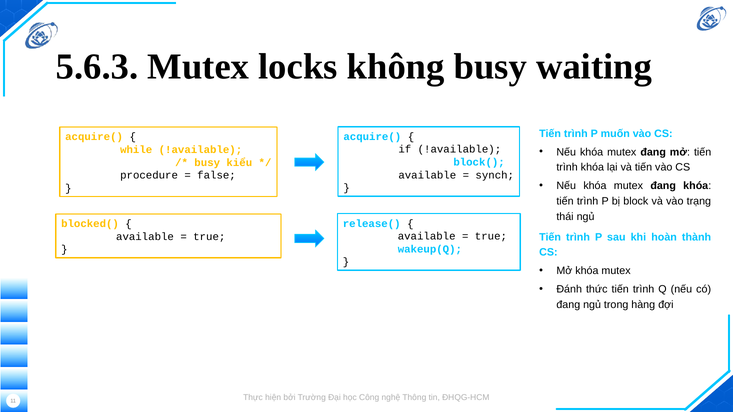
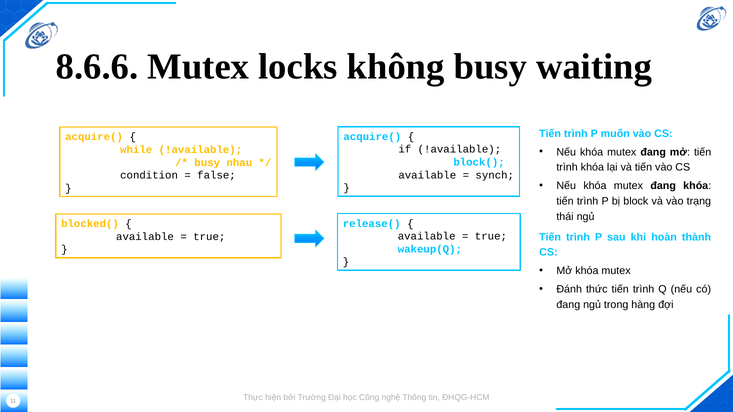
5.6.3: 5.6.3 -> 8.6.6 (97, 67)
kiểu: kiểu -> nhau (239, 163)
procedure: procedure -> condition (149, 175)
